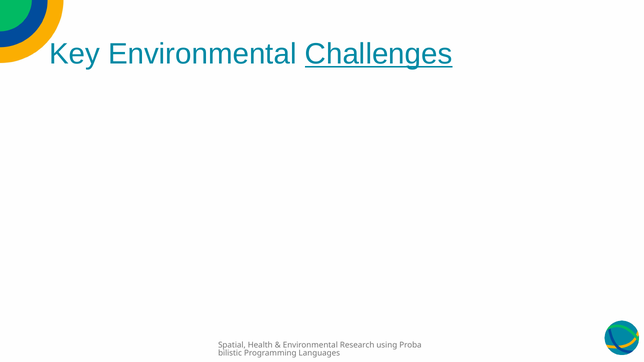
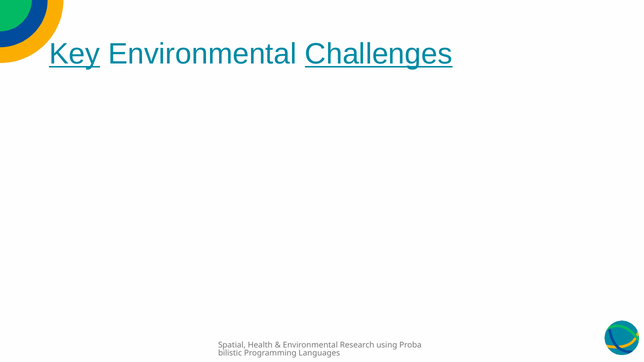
Key underline: none -> present (74, 54)
